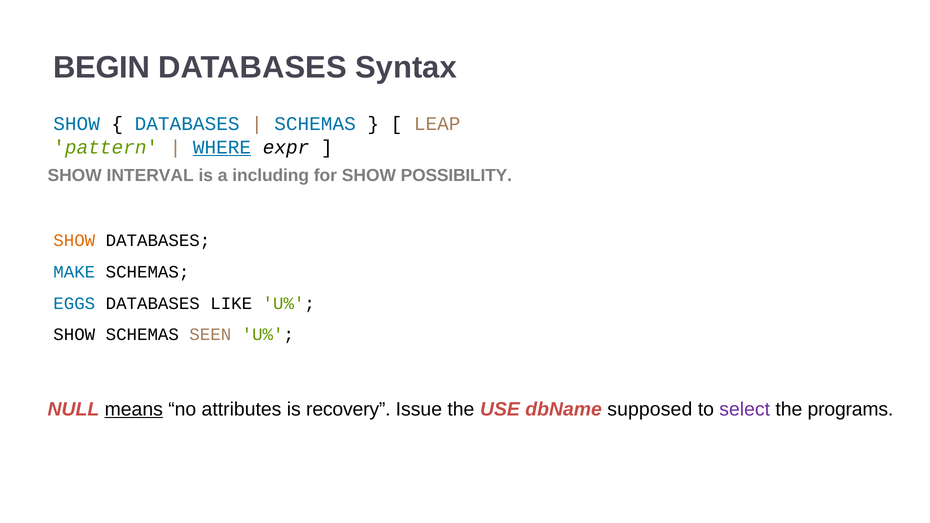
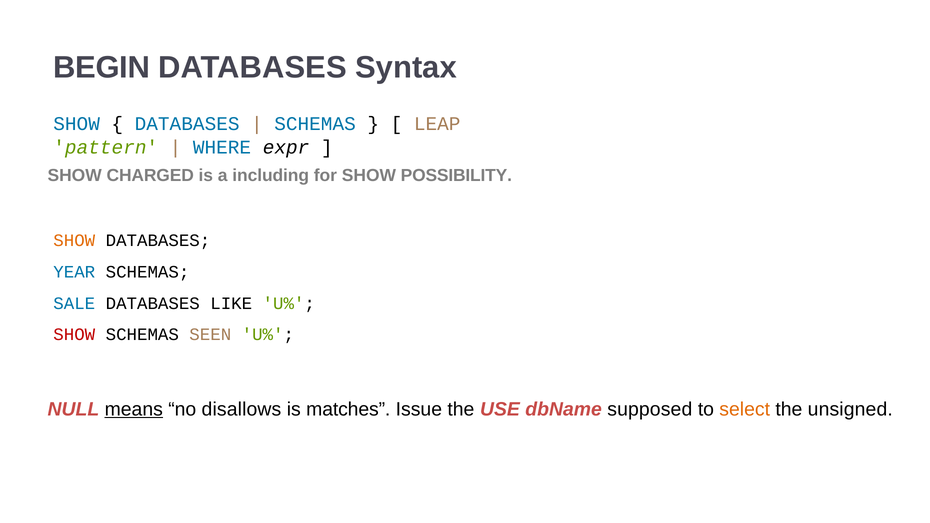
WHERE underline: present -> none (222, 147)
INTERVAL: INTERVAL -> CHARGED (150, 176)
MAKE: MAKE -> YEAR (74, 272)
EGGS: EGGS -> SALE (74, 303)
SHOW colour: black -> red (74, 335)
attributes: attributes -> disallows (241, 409)
recovery: recovery -> matches (348, 409)
select colour: purple -> orange (745, 409)
programs: programs -> unsigned (850, 409)
